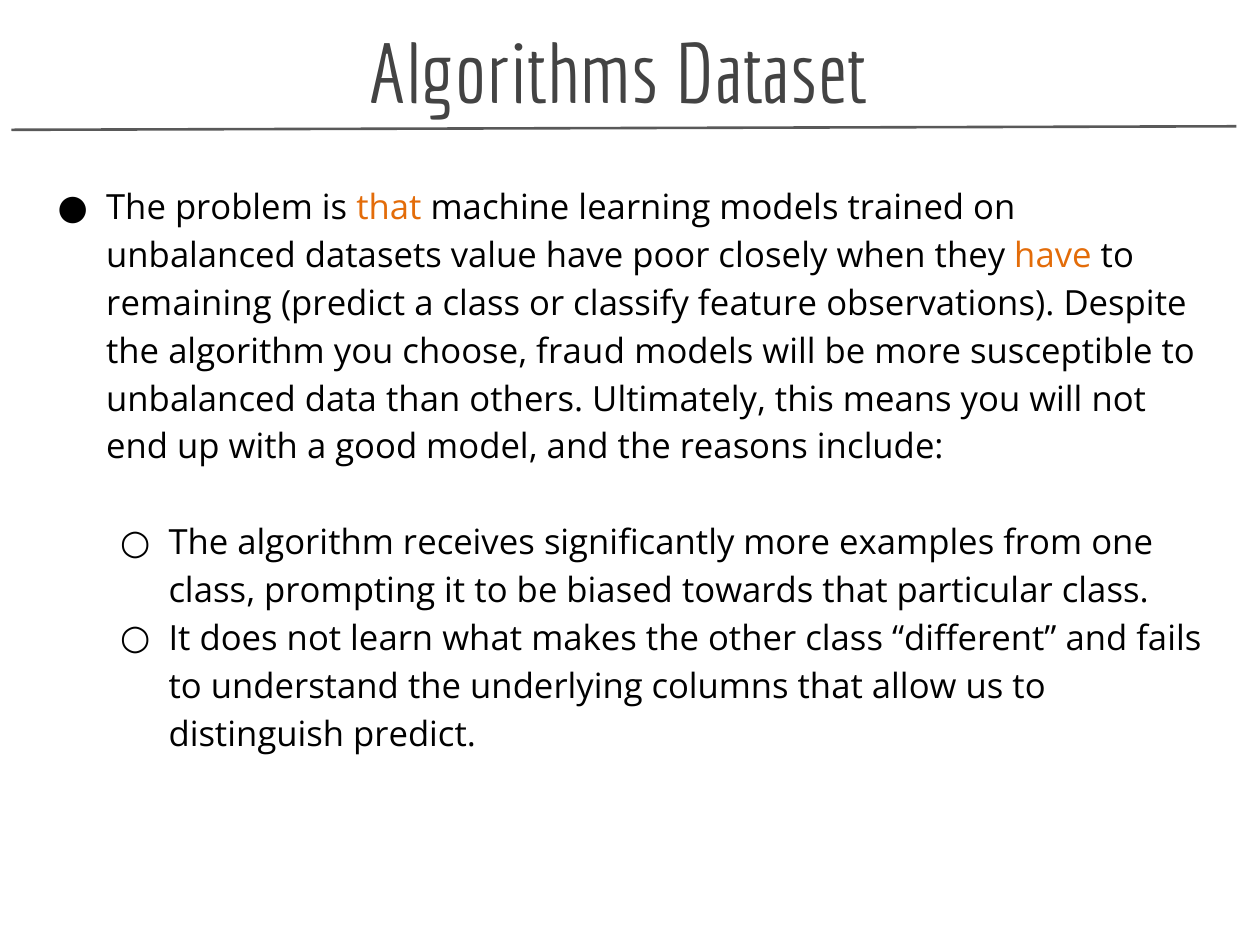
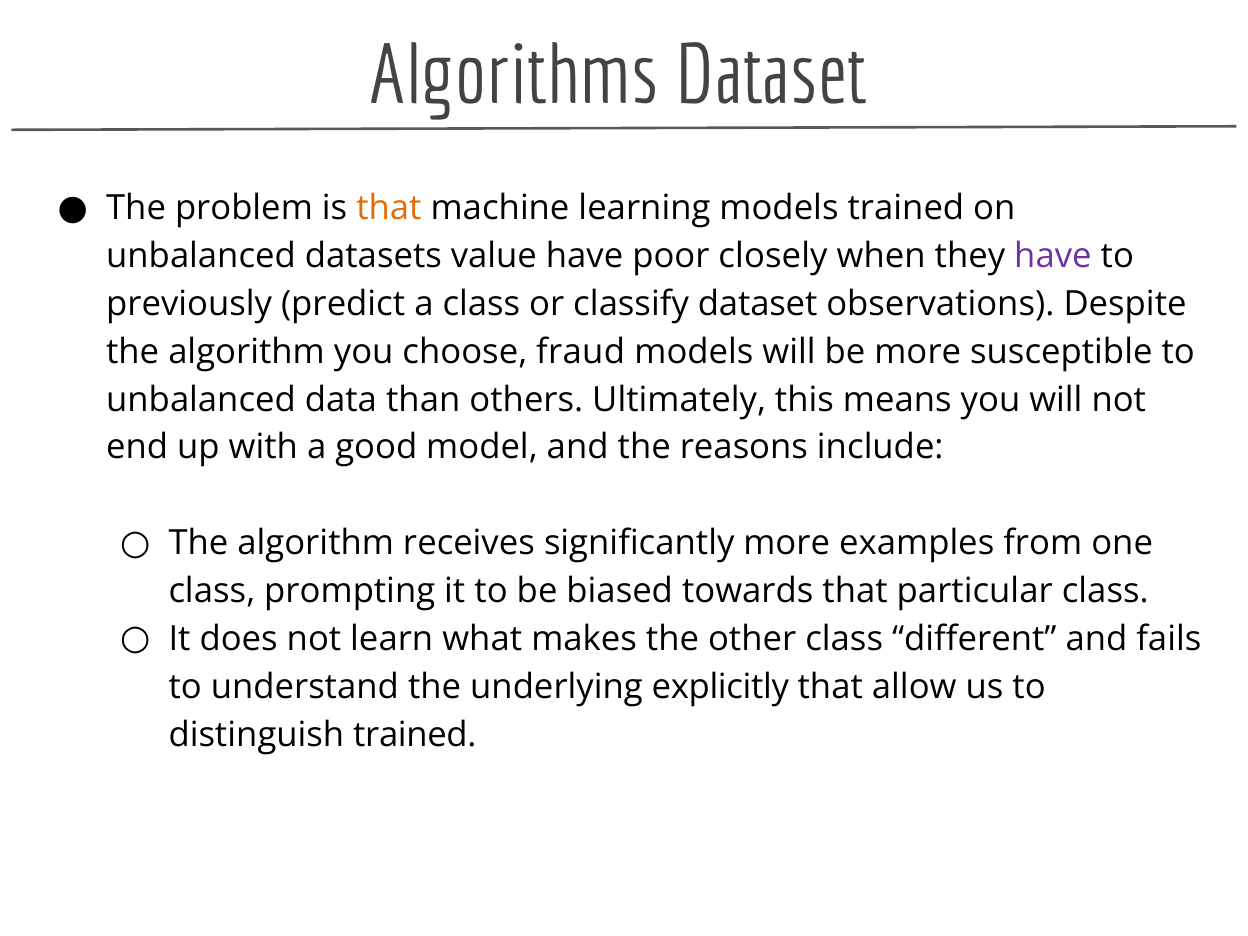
have colour: orange -> purple (1053, 256)
remaining: remaining -> previously (189, 304)
classify feature: feature -> dataset (758, 304)
columns: columns -> explicitly (720, 687)
distinguish predict: predict -> trained (415, 735)
